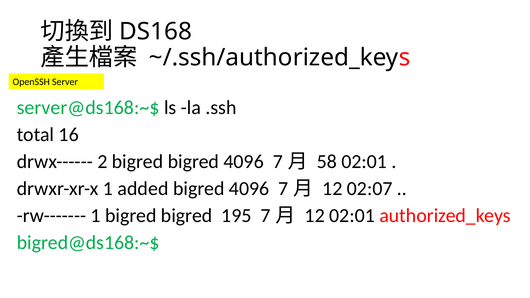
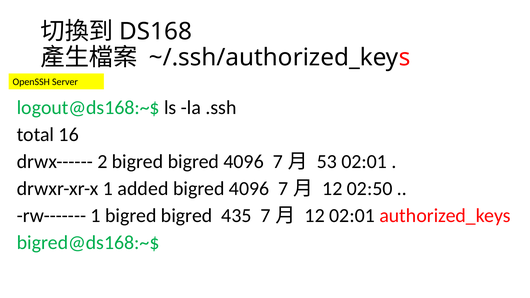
server@ds168:~$: server@ds168:~$ -> logout@ds168:~$ (88, 108)
58: 58 -> 53 (327, 162)
02:07: 02:07 -> 02:50 (370, 189)
195: 195 -> 435 (236, 216)
